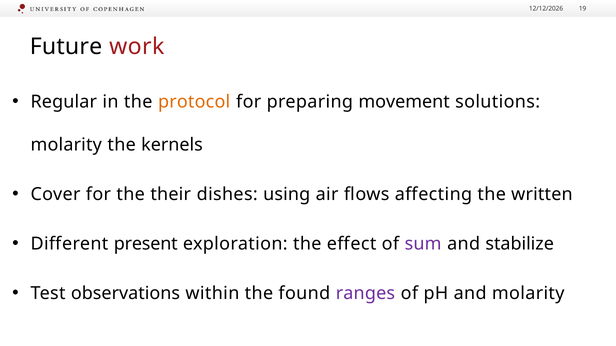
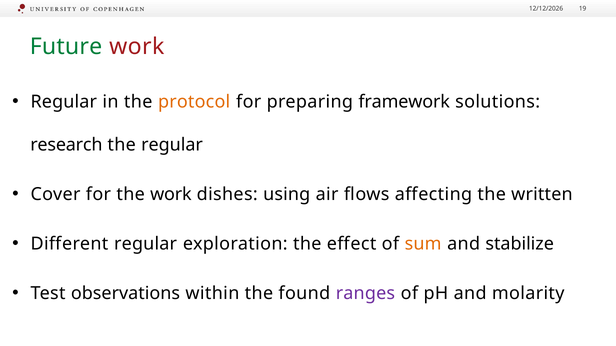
Future colour: black -> green (66, 47)
movement: movement -> framework (404, 102)
molarity: molarity -> research (66, 145)
the kernels: kernels -> regular (172, 145)
the their: their -> work (171, 194)
Different present: present -> regular (146, 244)
sum colour: purple -> orange (423, 244)
